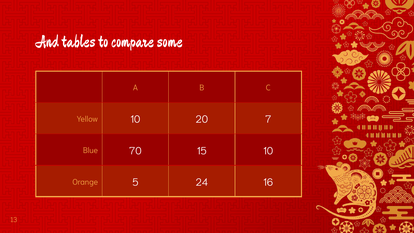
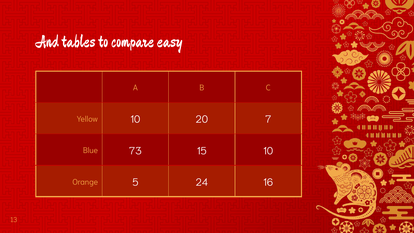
some: some -> easy (170, 43)
70: 70 -> 73 (135, 151)
